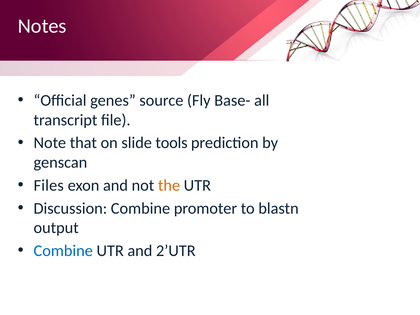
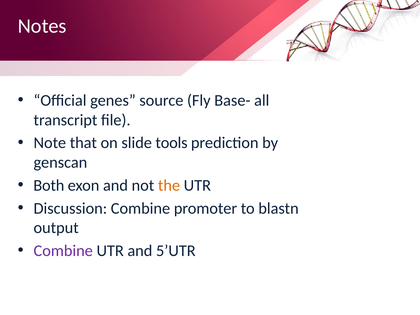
Files: Files -> Both (49, 185)
Combine colour: blue -> purple (63, 251)
2’UTR: 2’UTR -> 5’UTR (176, 251)
